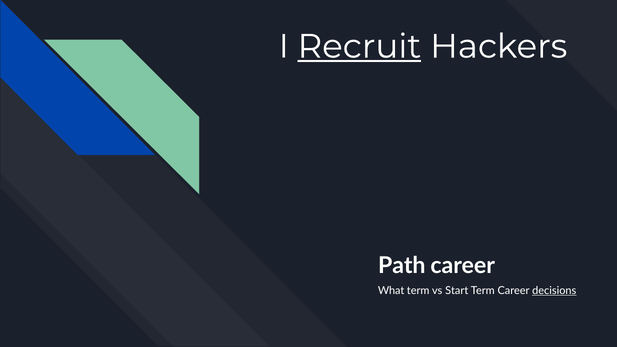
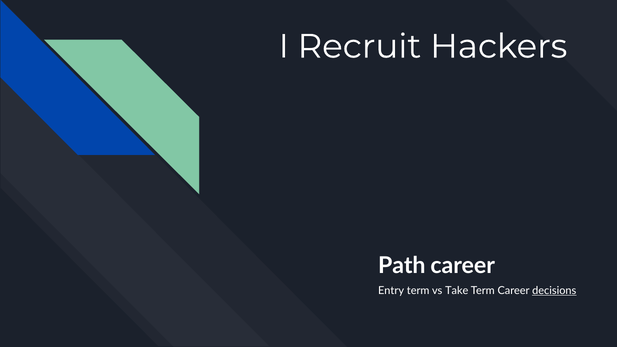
Recruit underline: present -> none (359, 46)
What: What -> Entry (391, 291)
Start: Start -> Take (457, 291)
